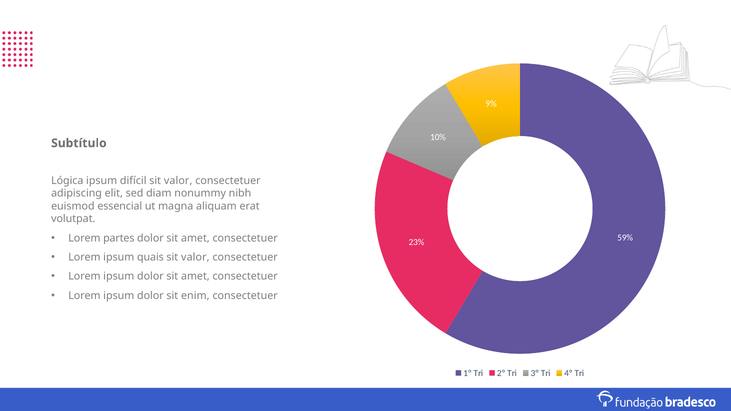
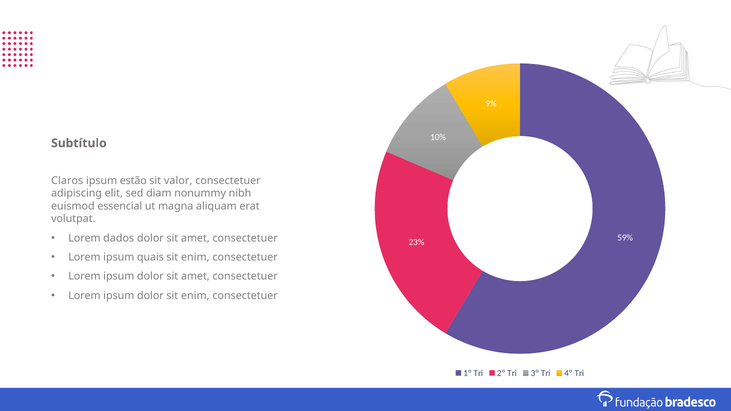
Lógica: Lógica -> Claros (67, 181)
difícil: difícil -> estão (133, 181)
partes: partes -> dados (119, 238)
valor: valor -> enim (195, 257)
